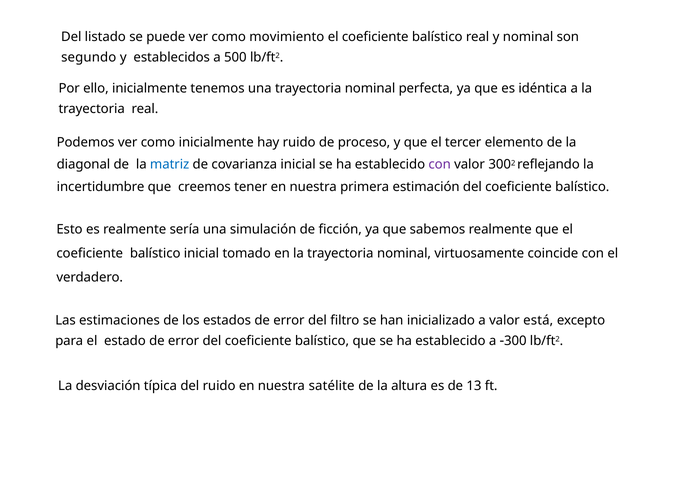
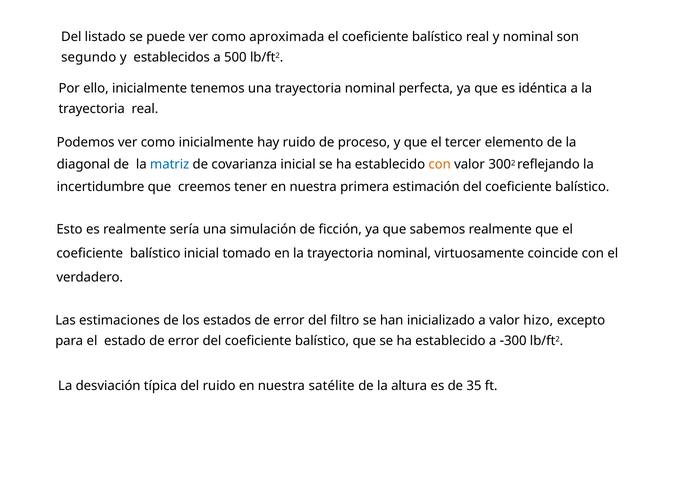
movimiento: movimiento -> aproximada (287, 37)
con colour: purple -> orange (440, 165)
está: está -> hizo (538, 320)
13: 13 -> 35 (474, 386)
